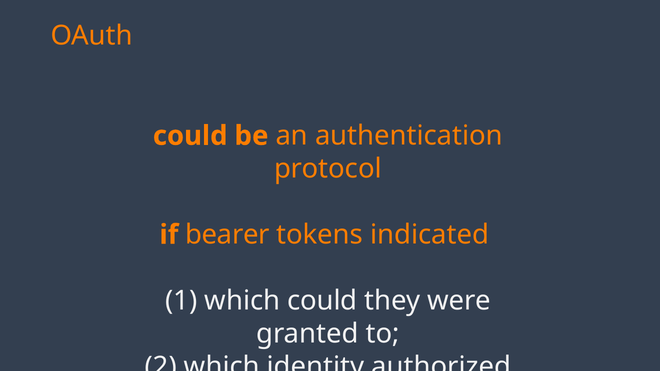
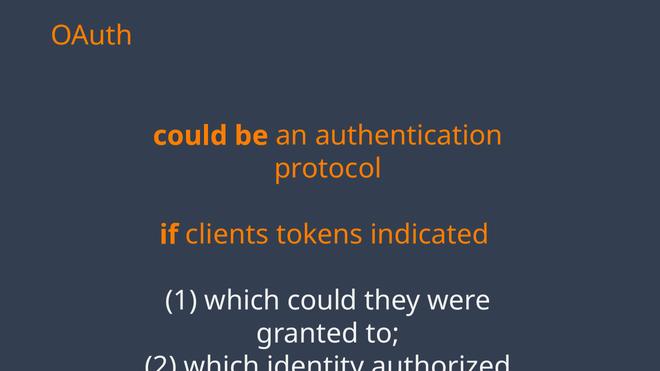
bearer: bearer -> clients (227, 235)
